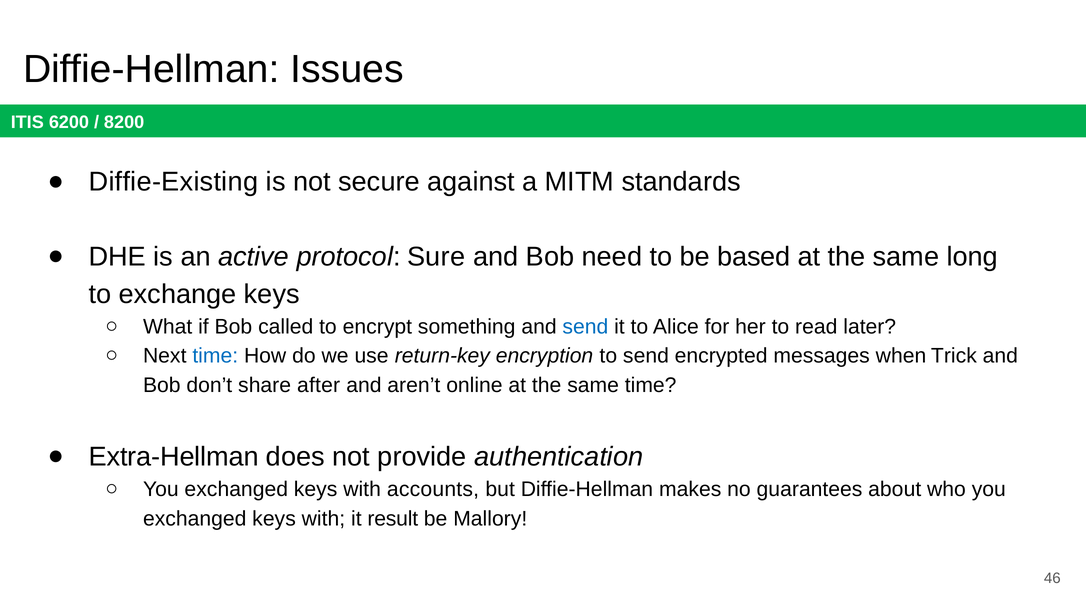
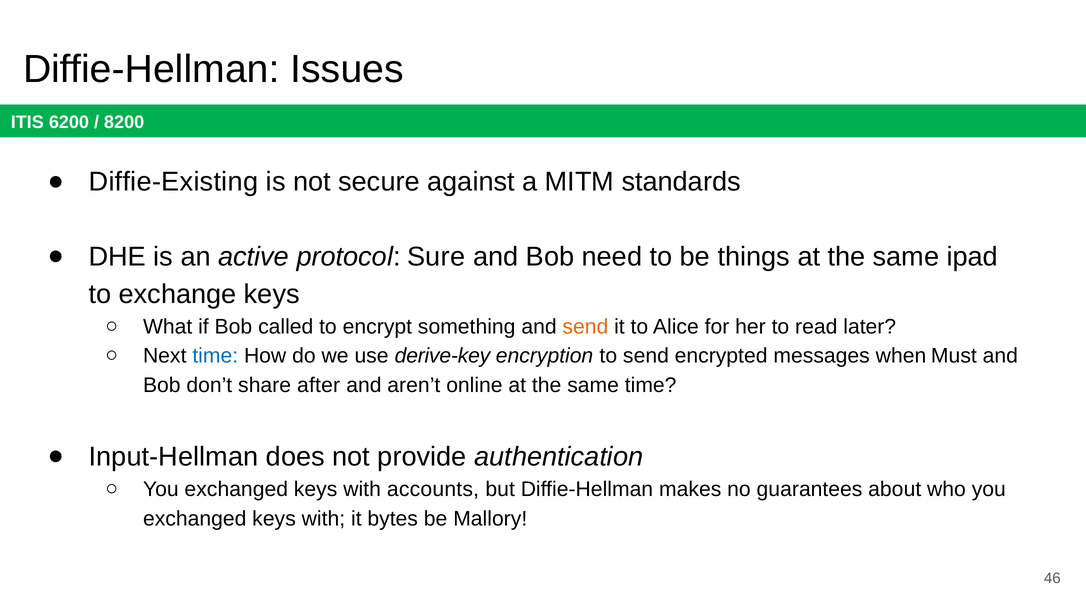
based: based -> things (754, 257)
long: long -> ipad (972, 257)
send colour: blue -> orange (585, 327)
return-key: return-key -> derive-key (442, 356)
Trick: Trick -> Must (954, 356)
Extra-Hellman: Extra-Hellman -> Input-Hellman (174, 457)
result: result -> bytes (393, 518)
